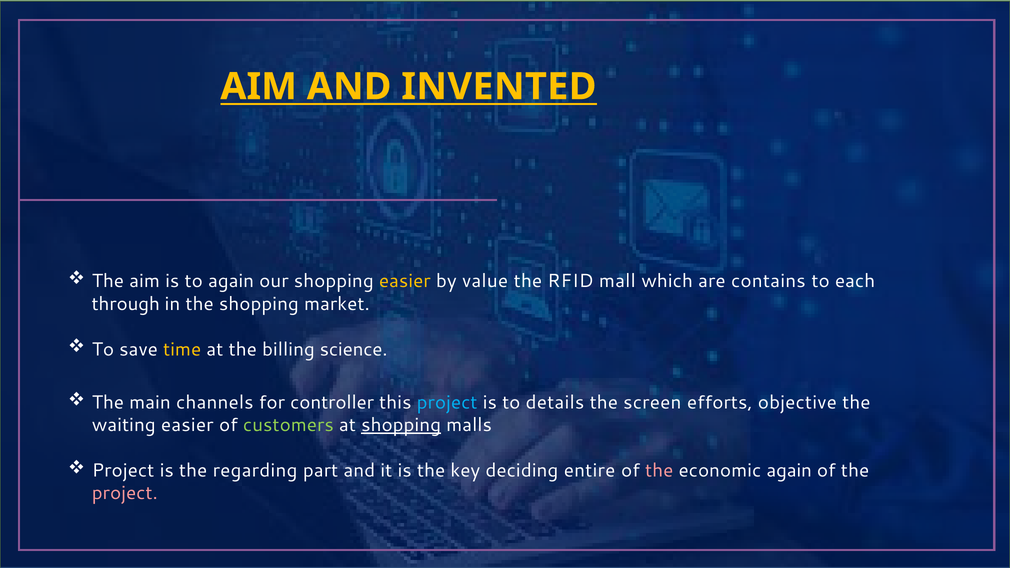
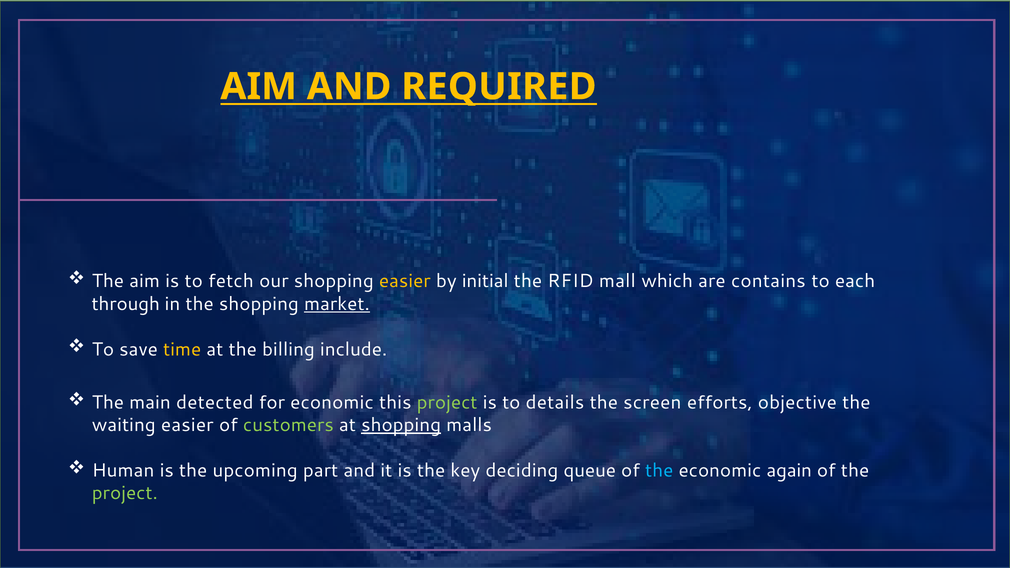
INVENTED: INVENTED -> REQUIRED (499, 87)
to again: again -> fetch (231, 281)
value: value -> initial (485, 281)
market underline: none -> present (337, 304)
science: science -> include (354, 349)
channels: channels -> detected (215, 402)
for controller: controller -> economic (332, 402)
project colour: light blue -> light green (447, 402)
Project: Project -> Human (123, 471)
regarding: regarding -> upcoming (255, 471)
entire: entire -> queue (590, 471)
the colour: pink -> light blue (659, 471)
project colour: pink -> light green (125, 493)
